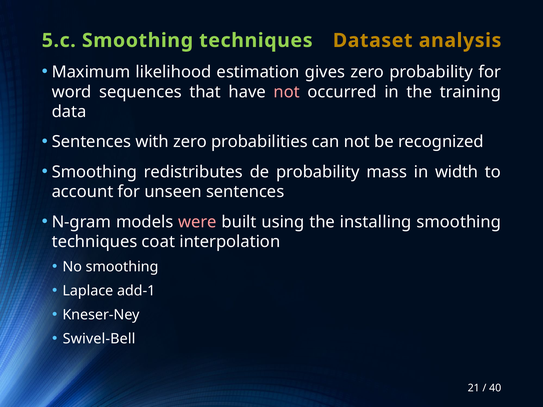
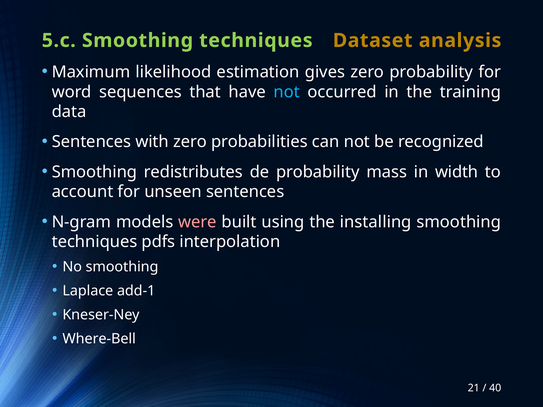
not colour: pink -> light blue (287, 92)
coat: coat -> pdfs (158, 242)
Swivel-Bell: Swivel-Bell -> Where-Bell (99, 339)
